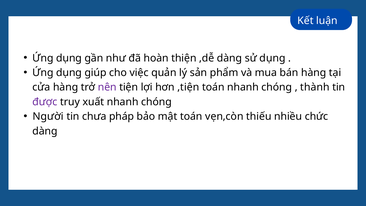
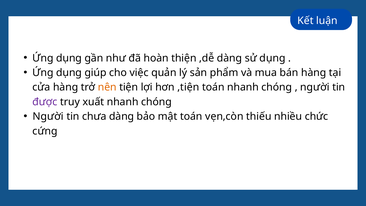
nên colour: purple -> orange (107, 87)
thành: thành -> người (315, 87)
chưa pháp: pháp -> dàng (122, 116)
dàng: dàng -> cứng (45, 131)
